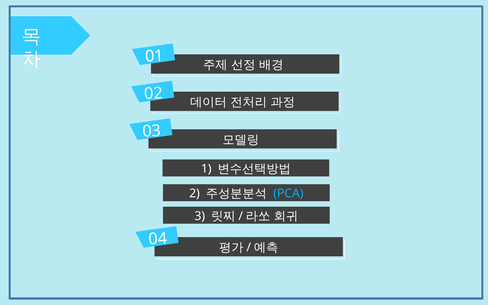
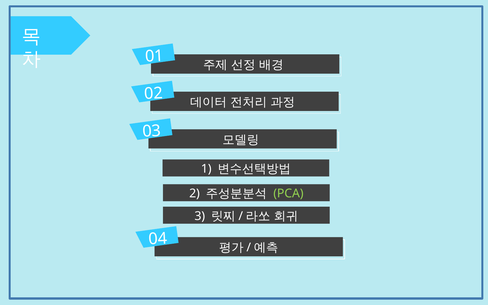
PCA colour: light blue -> light green (288, 194)
